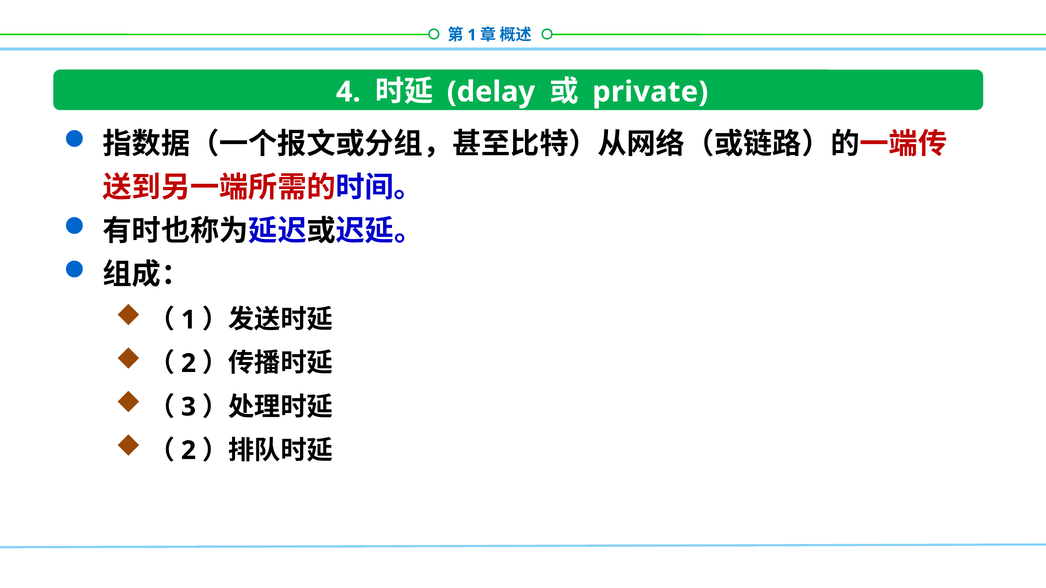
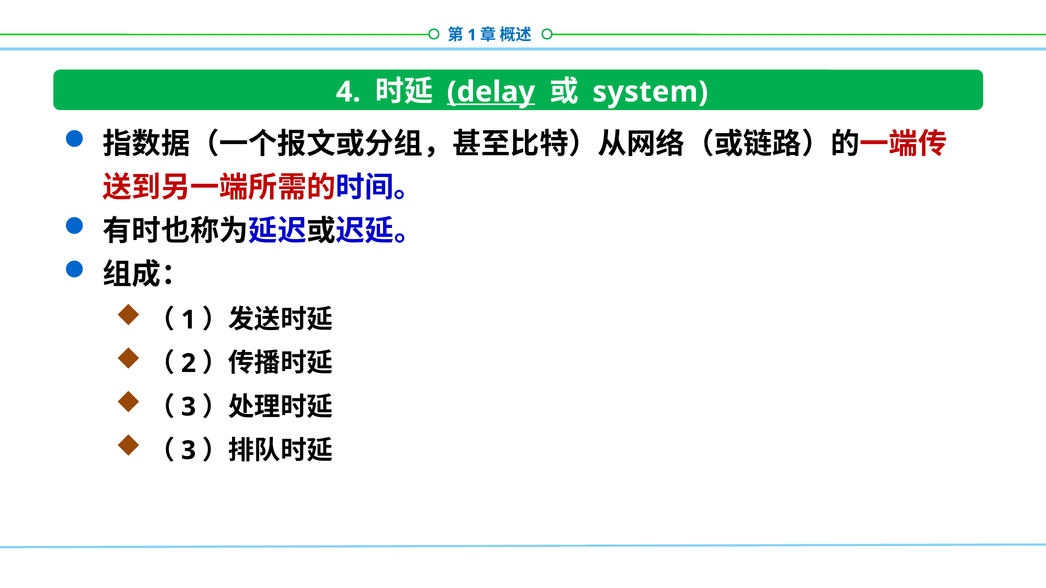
delay underline: none -> present (491, 92)
private: private -> system (650, 92)
2: 2 -> 3 (189, 451)
